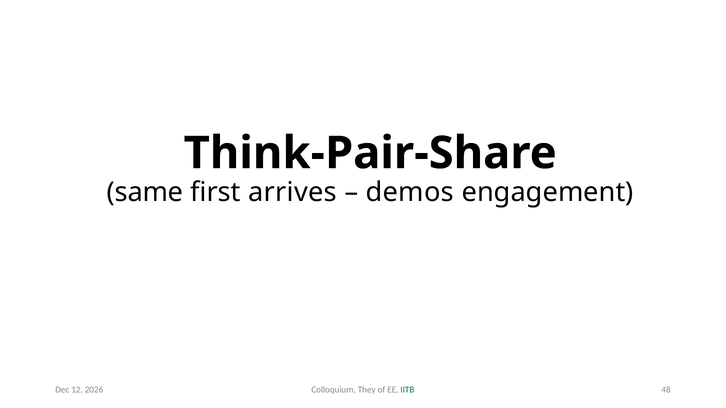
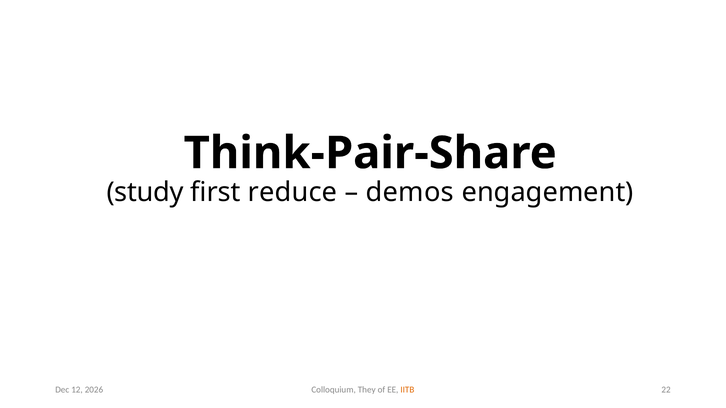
same: same -> study (145, 193)
arrives: arrives -> reduce (293, 193)
48: 48 -> 22 (666, 390)
IITB colour: green -> orange (407, 390)
